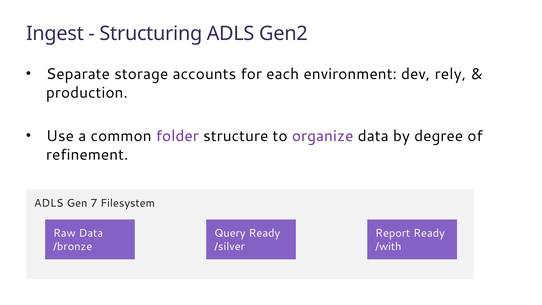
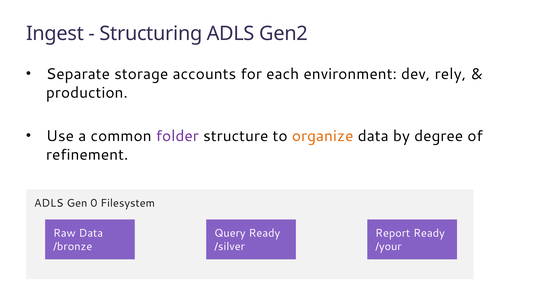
organize colour: purple -> orange (323, 136)
7: 7 -> 0 (94, 203)
/with: /with -> /your (388, 246)
